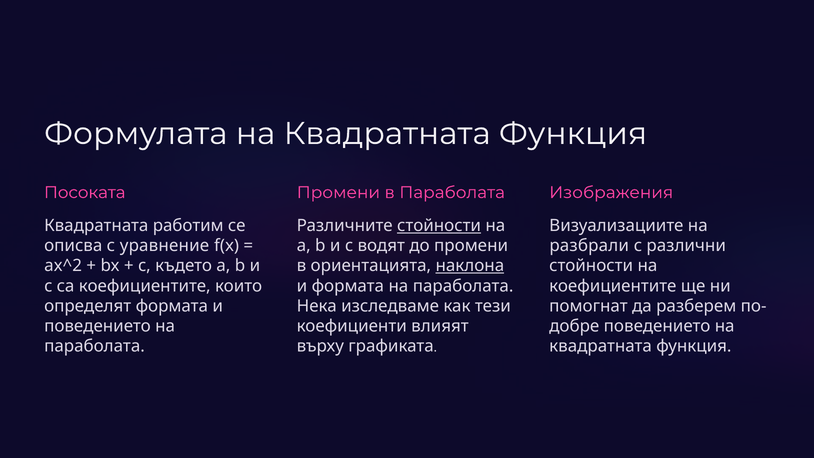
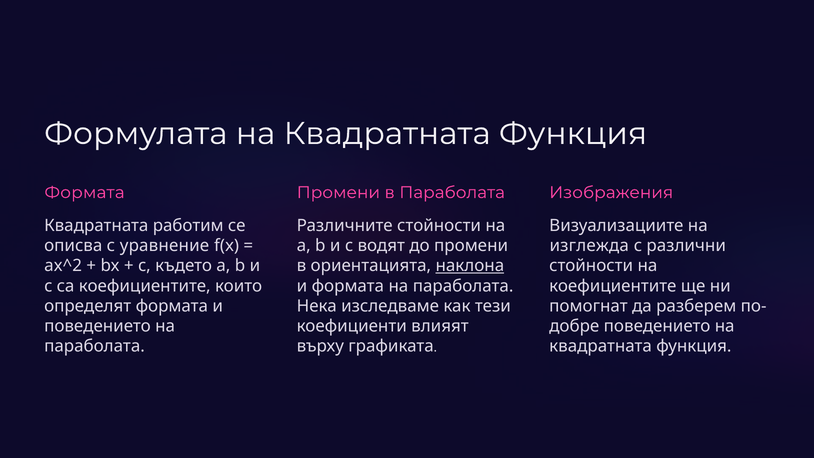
Посоката: Посоката -> Формата (85, 192)
стойности underline: present -> none (439, 225)
разбрали: разбрали -> изглежда (589, 246)
